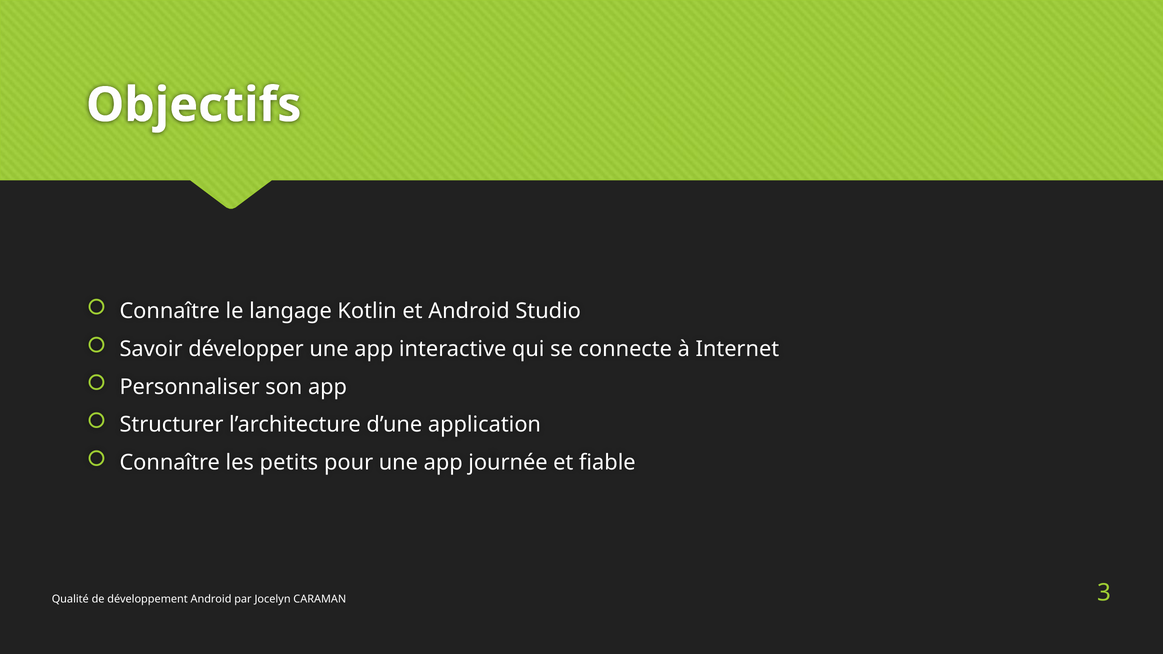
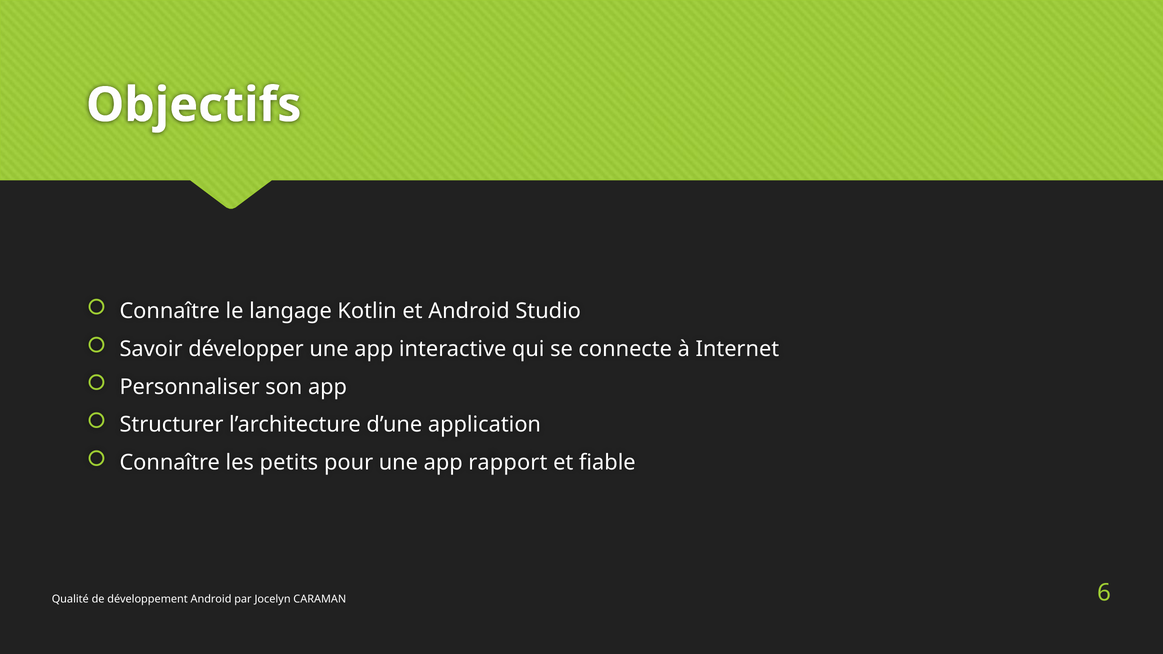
journée: journée -> rapport (508, 463)
3: 3 -> 6 (1104, 593)
